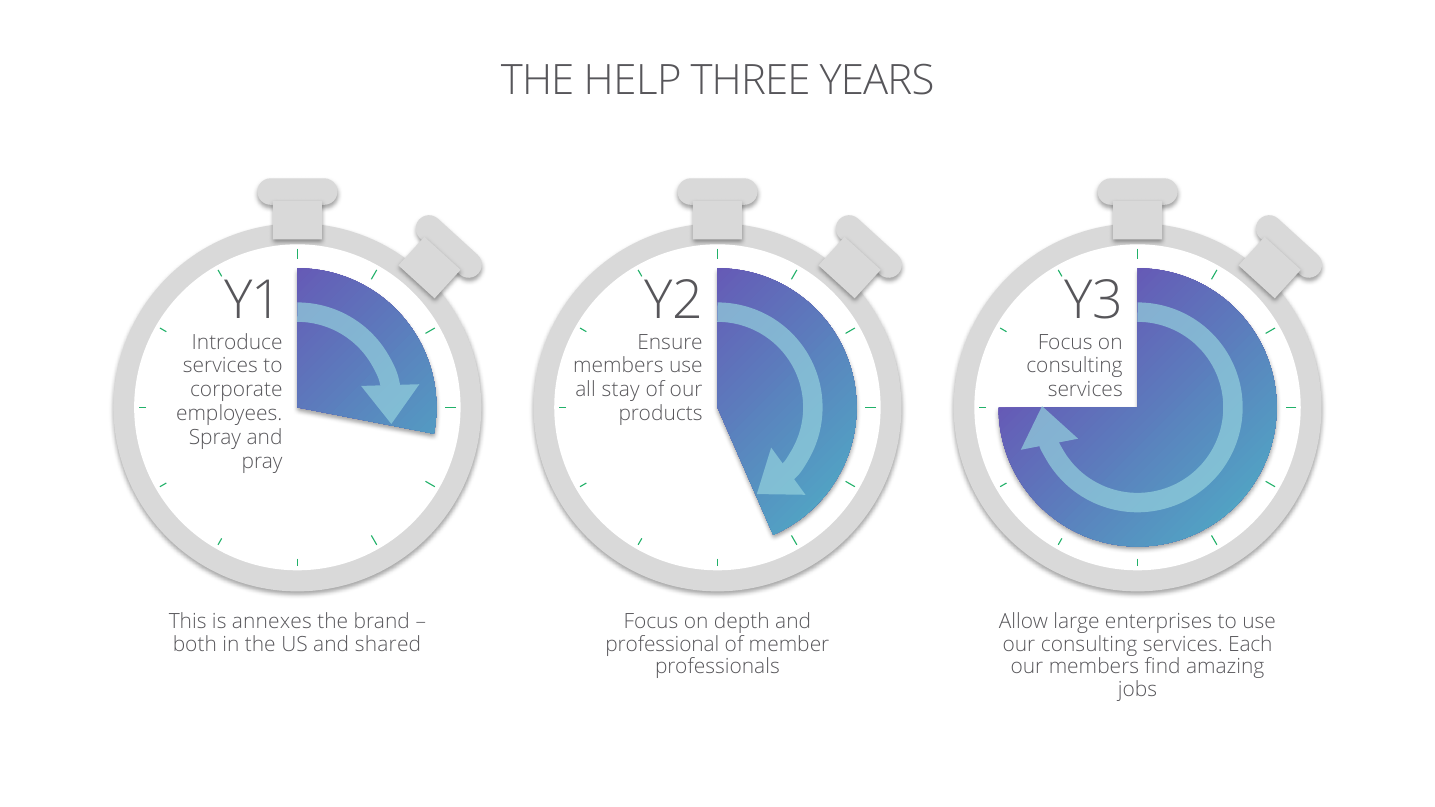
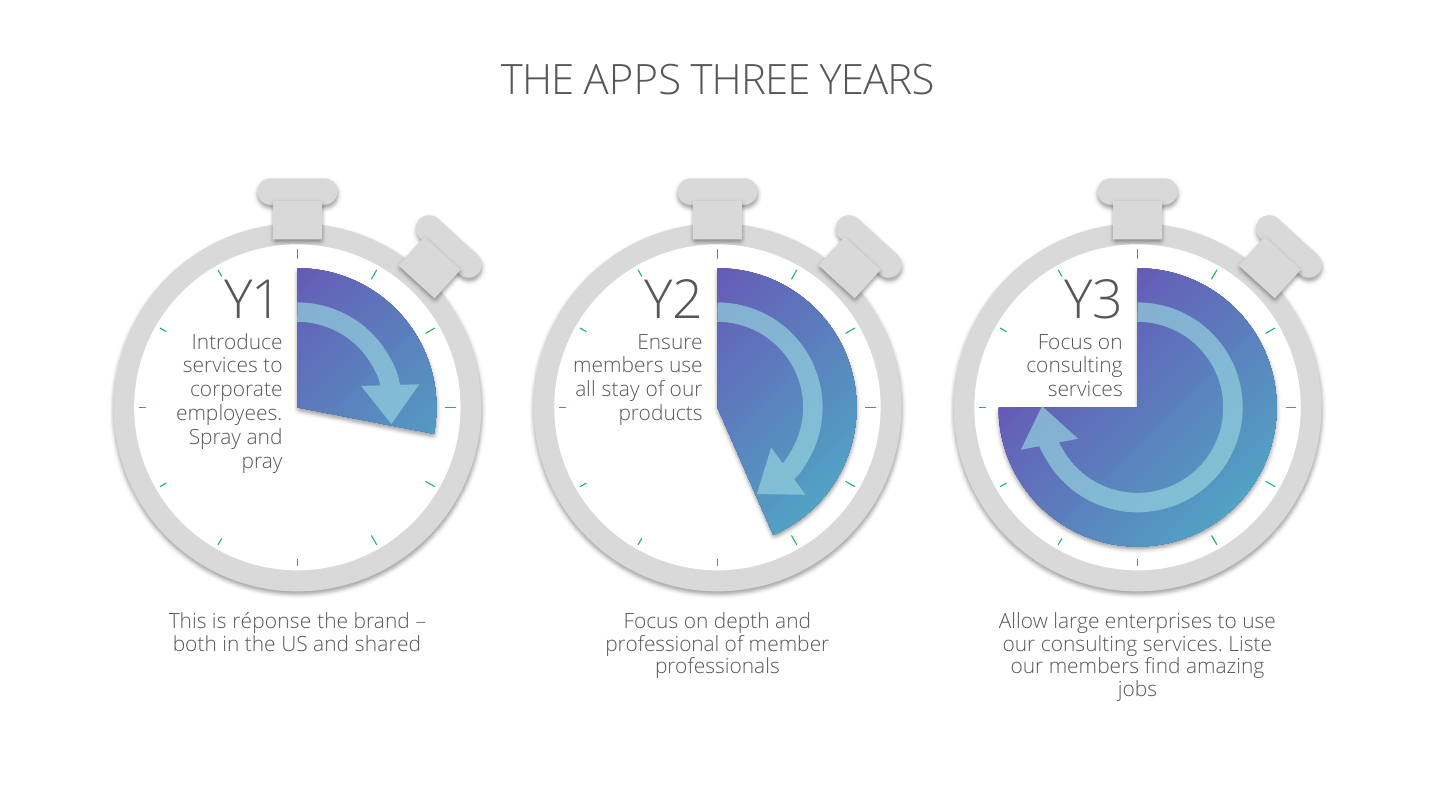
HELP: HELP -> APPS (632, 80)
annexes: annexes -> réponse (272, 622)
Each: Each -> Liste (1250, 644)
